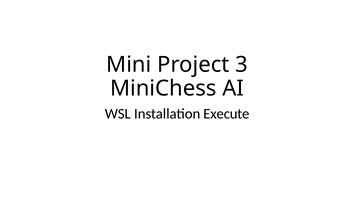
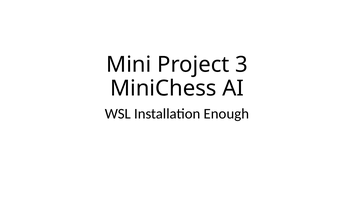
Execute: Execute -> Enough (226, 114)
